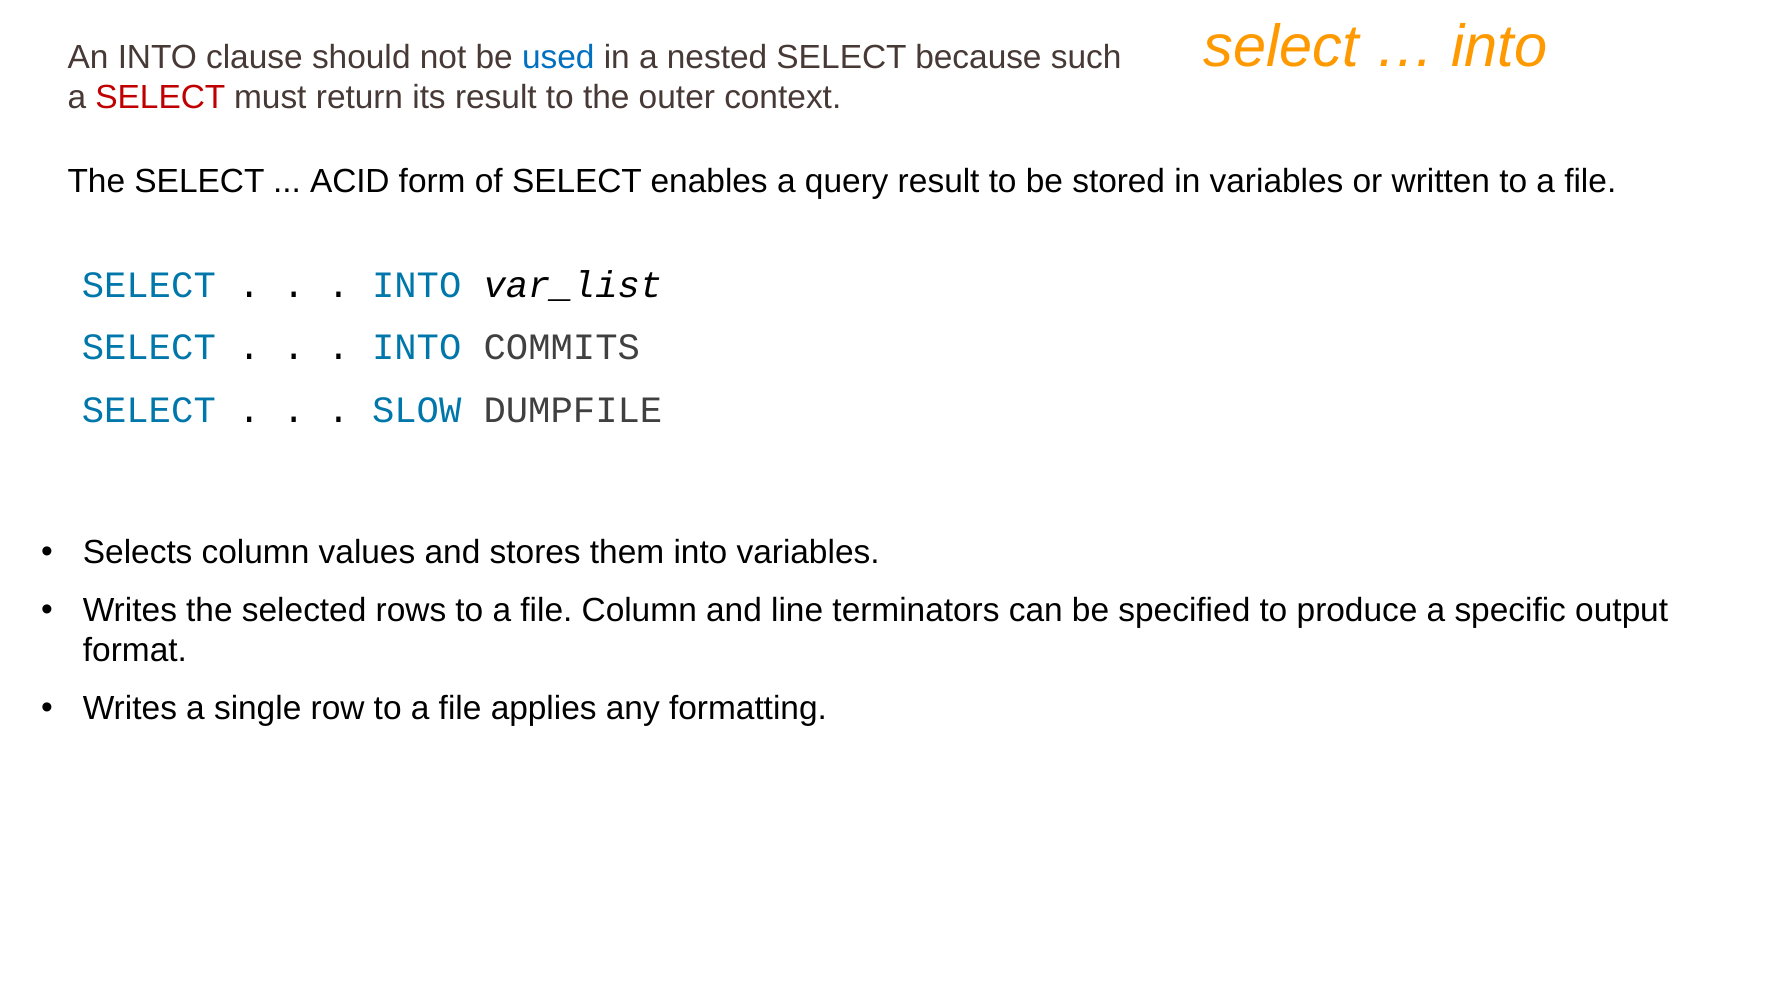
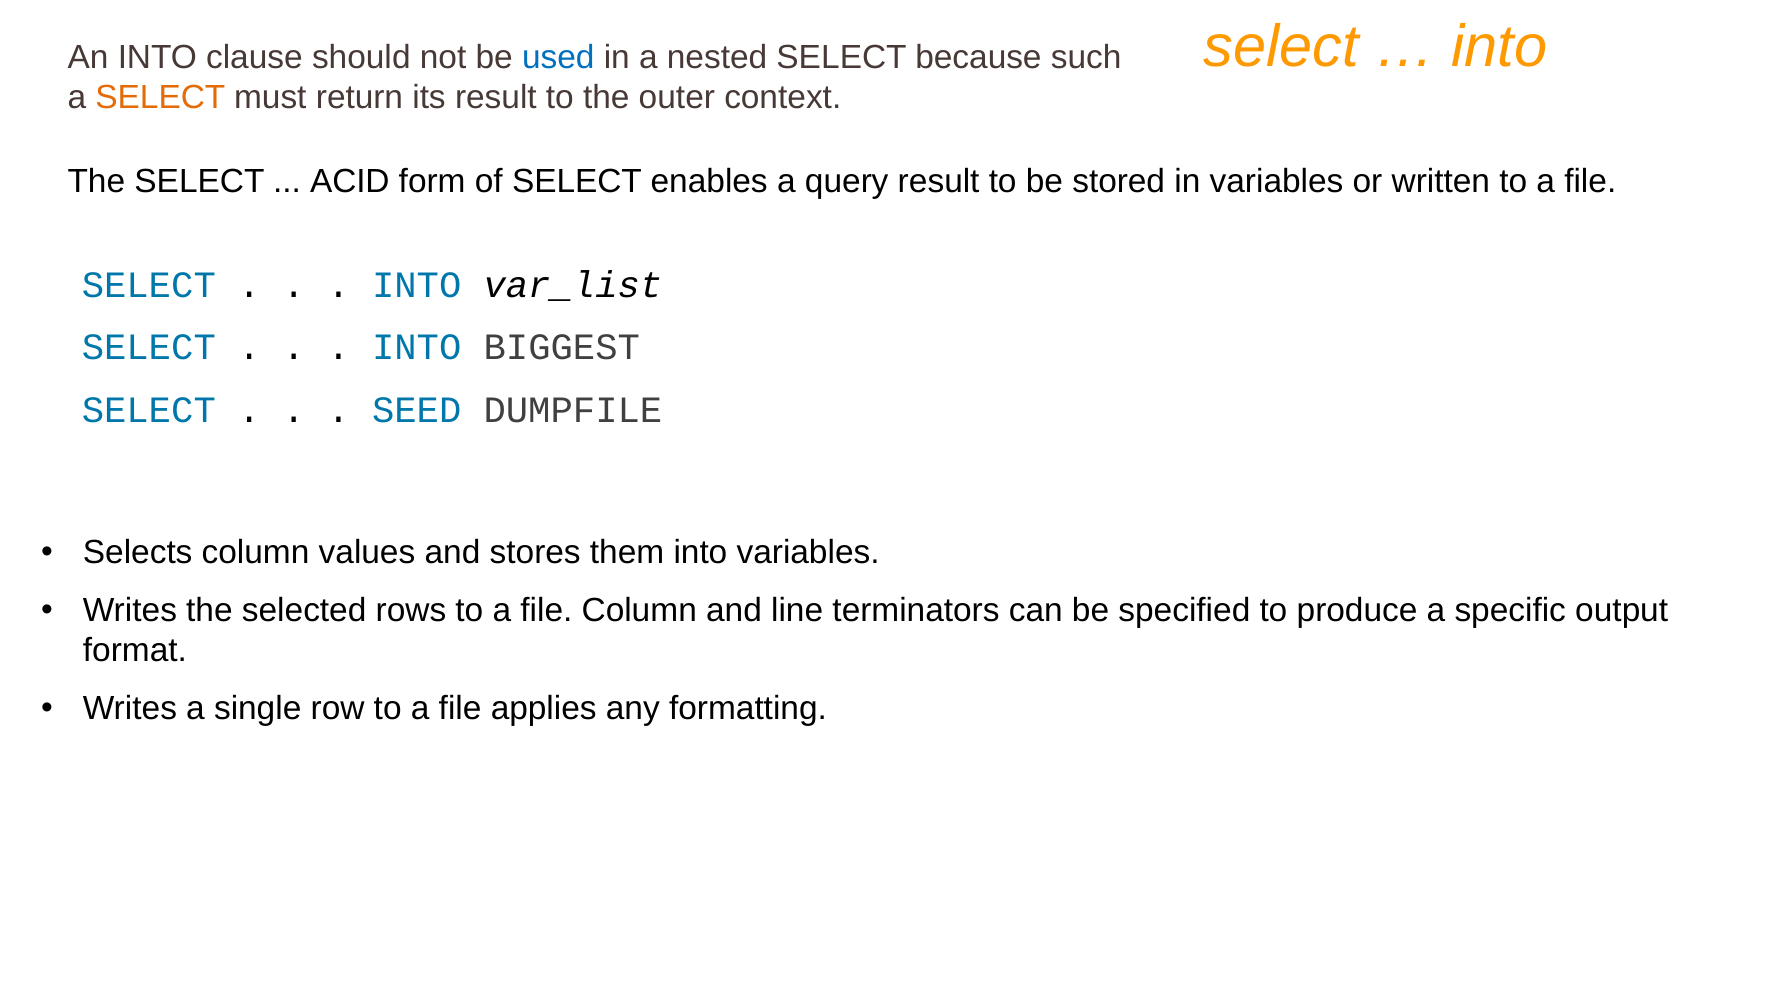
SELECT colour: red -> orange (160, 97)
COMMITS: COMMITS -> BIGGEST (562, 348)
SLOW: SLOW -> SEED (417, 410)
